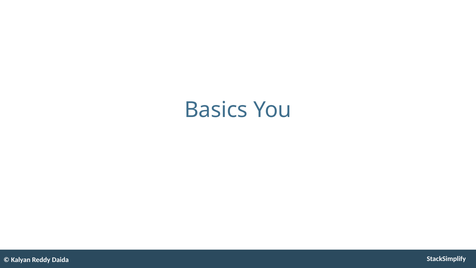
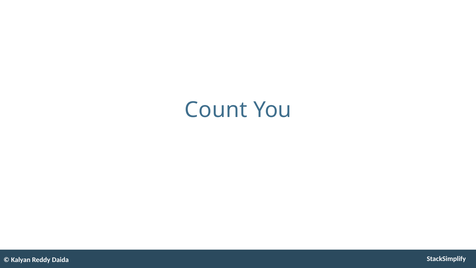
Basics: Basics -> Count (216, 110)
